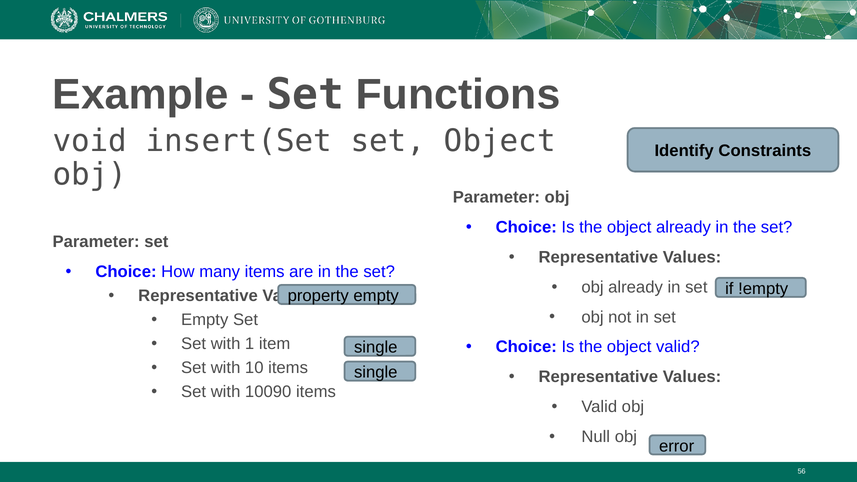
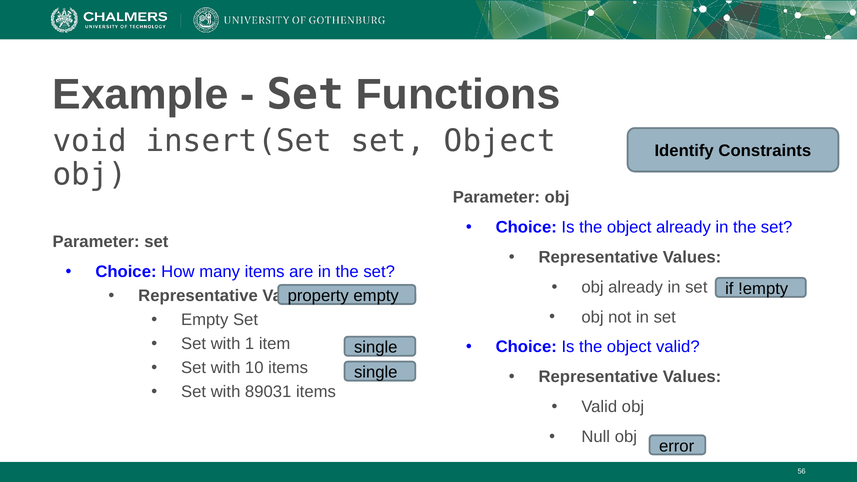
10090: 10090 -> 89031 (268, 392)
